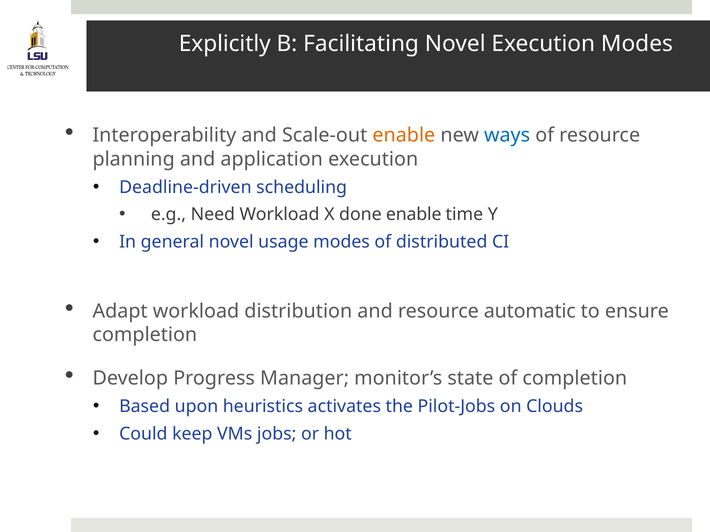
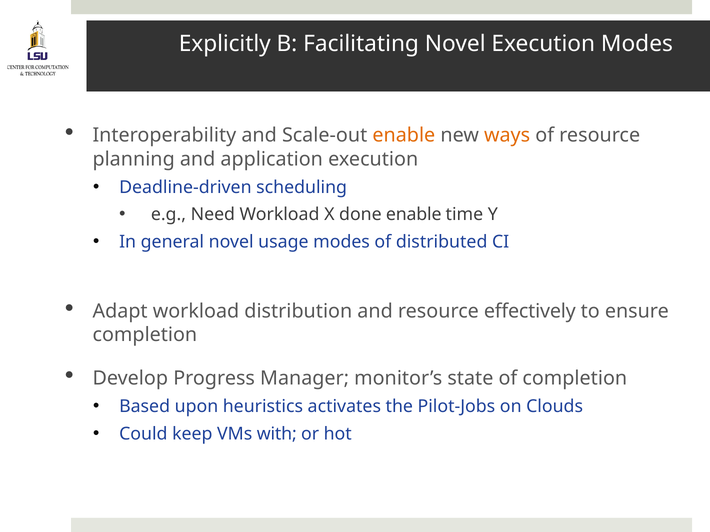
ways colour: blue -> orange (507, 136)
automatic: automatic -> effectively (530, 312)
jobs: jobs -> with (277, 434)
